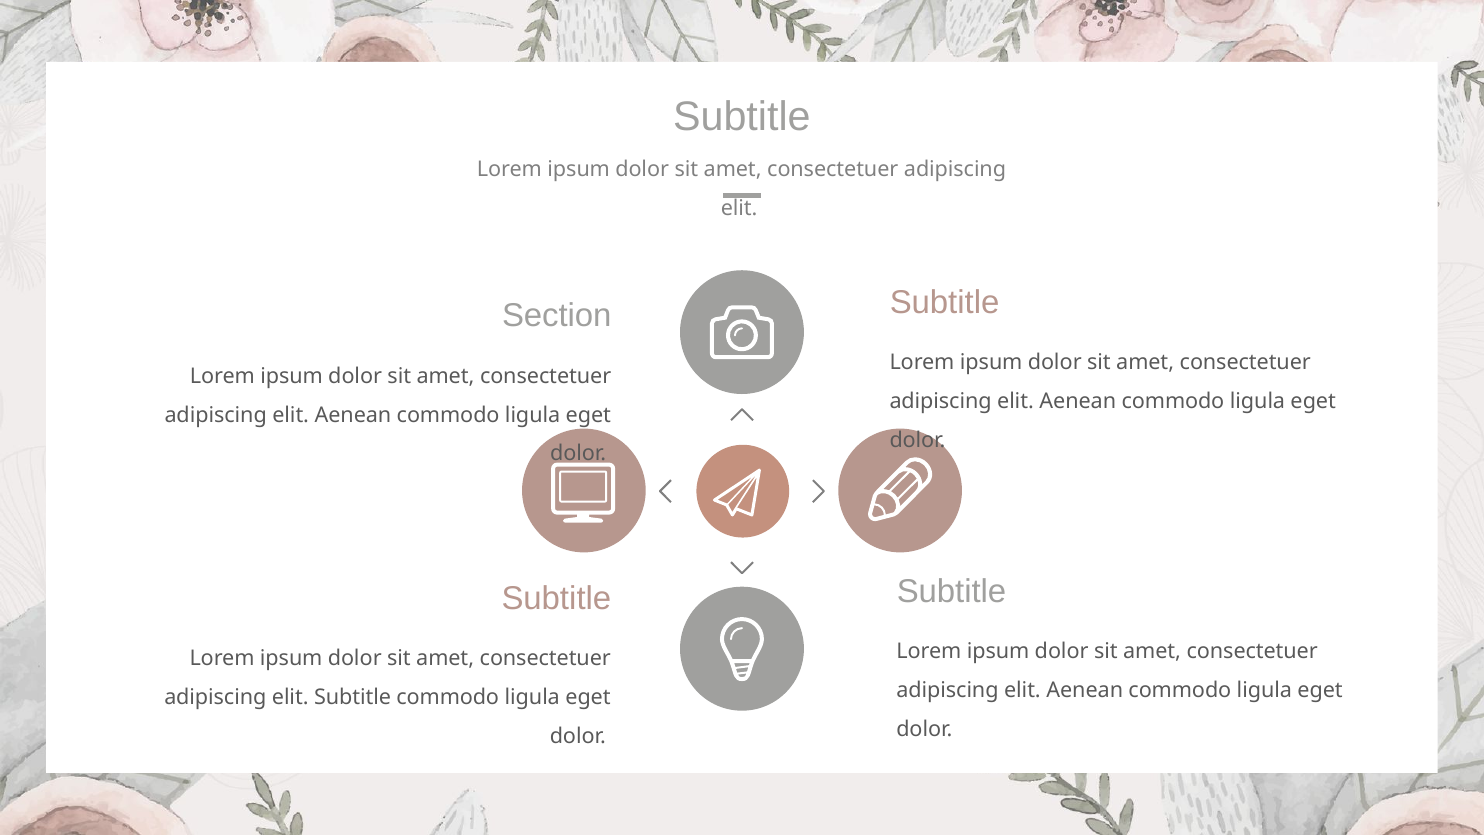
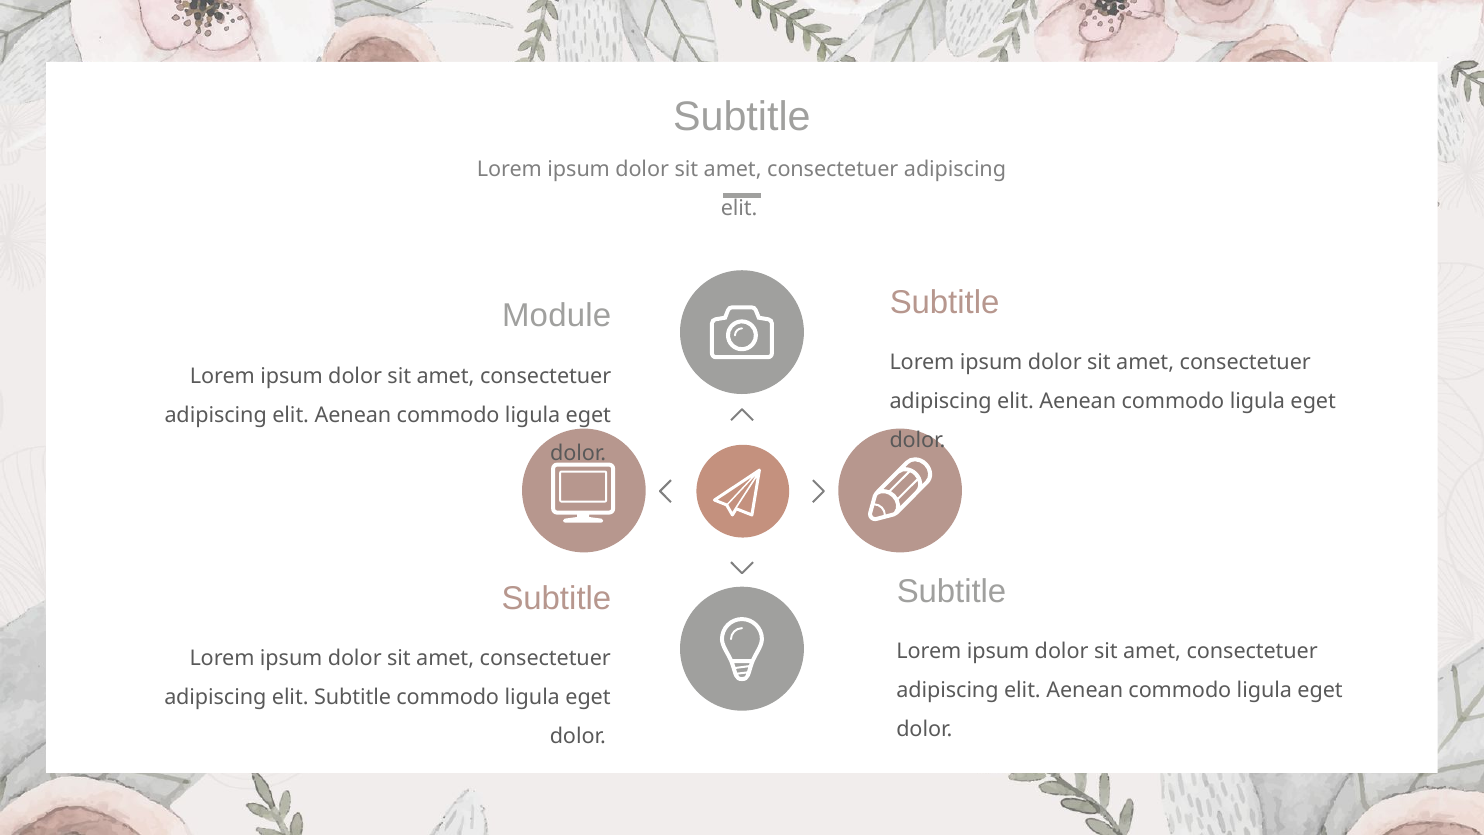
Section: Section -> Module (557, 316)
